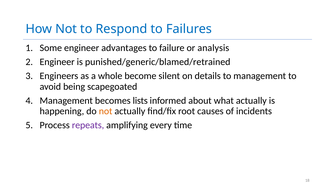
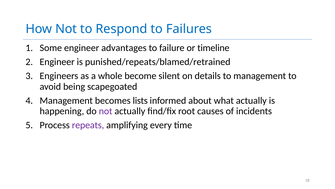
analysis: analysis -> timeline (213, 48)
punished/generic/blamed/retrained: punished/generic/blamed/retrained -> punished/repeats/blamed/retrained (158, 62)
not colour: orange -> purple (106, 111)
